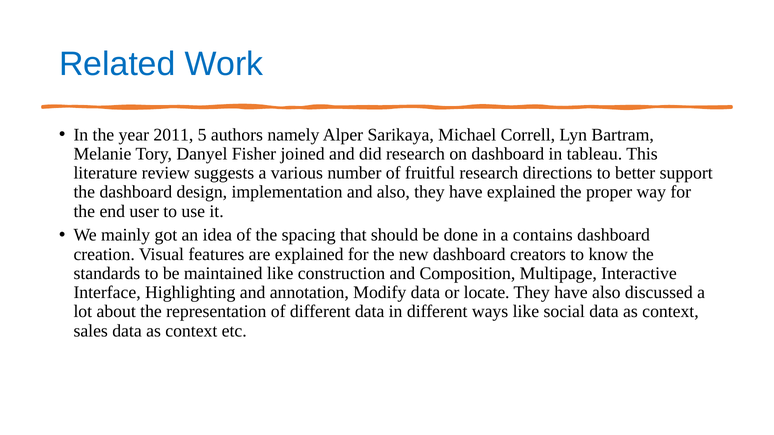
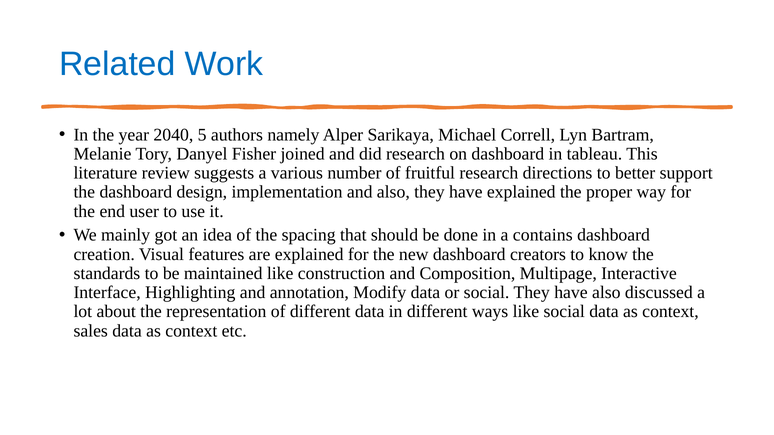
2011: 2011 -> 2040 (173, 135)
or locate: locate -> social (487, 293)
